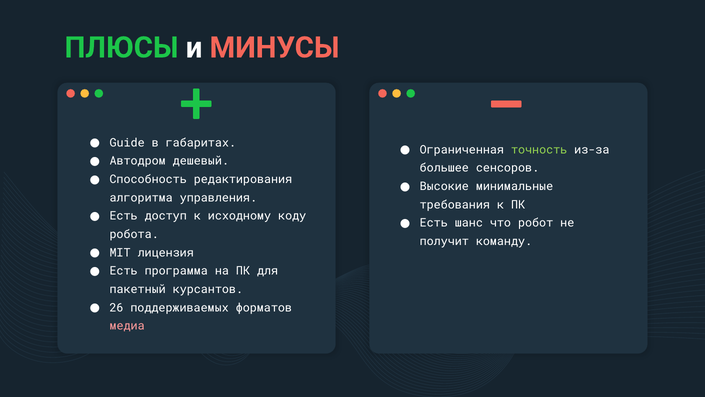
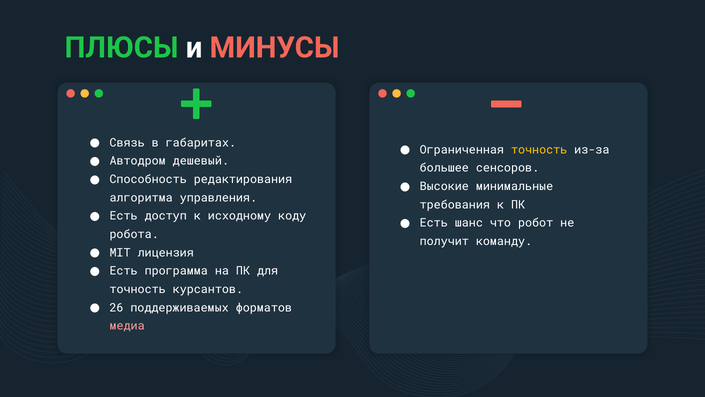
Guide: Guide -> Связь (127, 143)
точность colour: light green -> yellow (539, 150)
пакетный: пакетный -> точность (138, 289)
